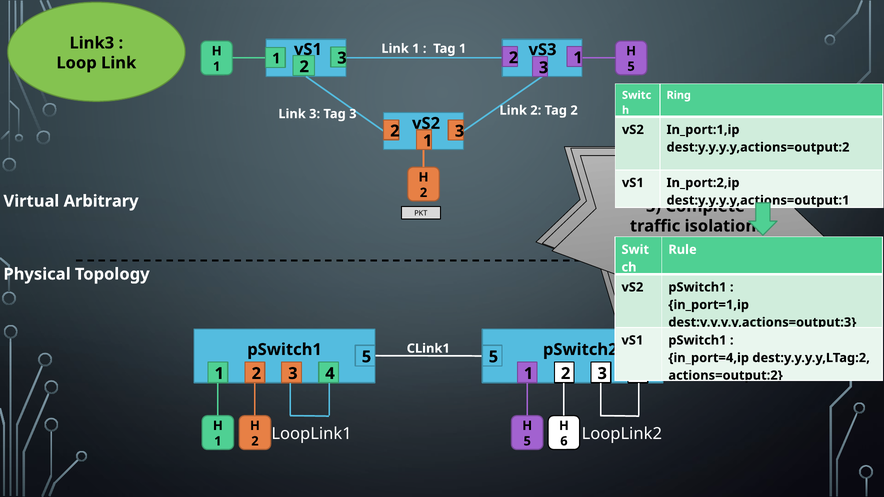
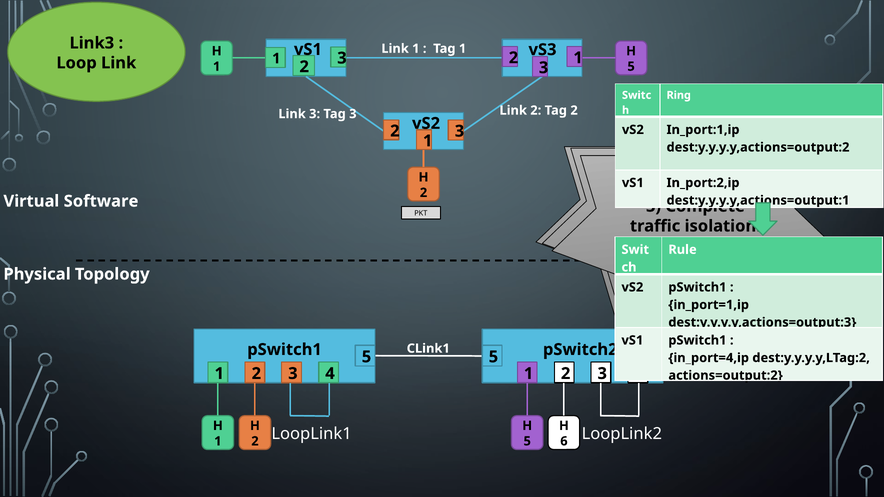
Arbitrary: Arbitrary -> Software (101, 201)
